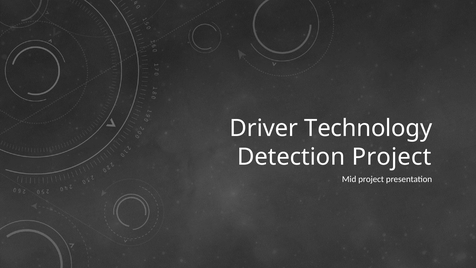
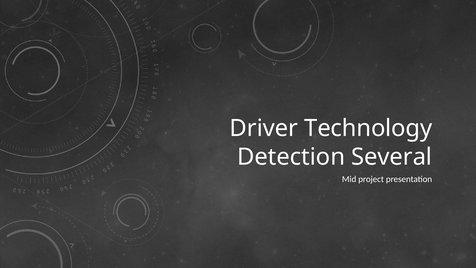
Detection Project: Project -> Several (392, 157)
